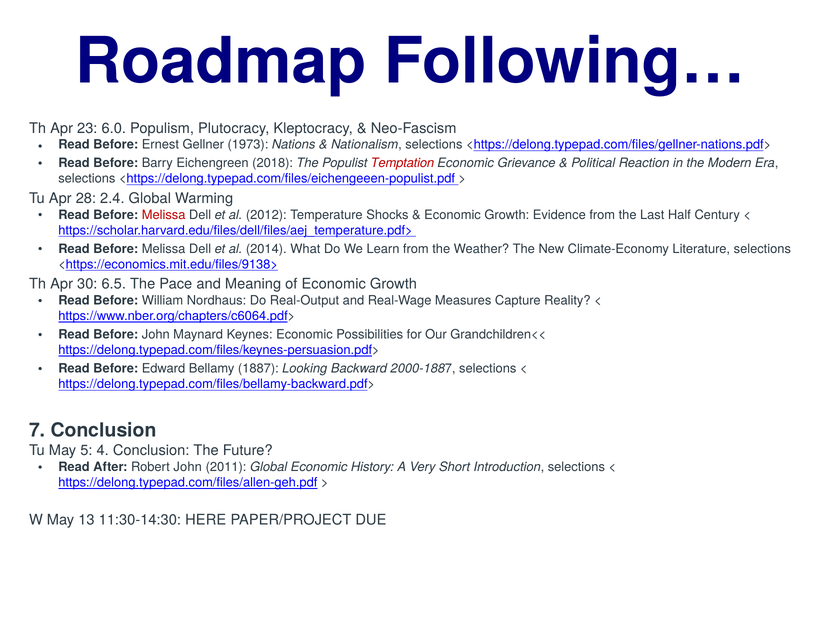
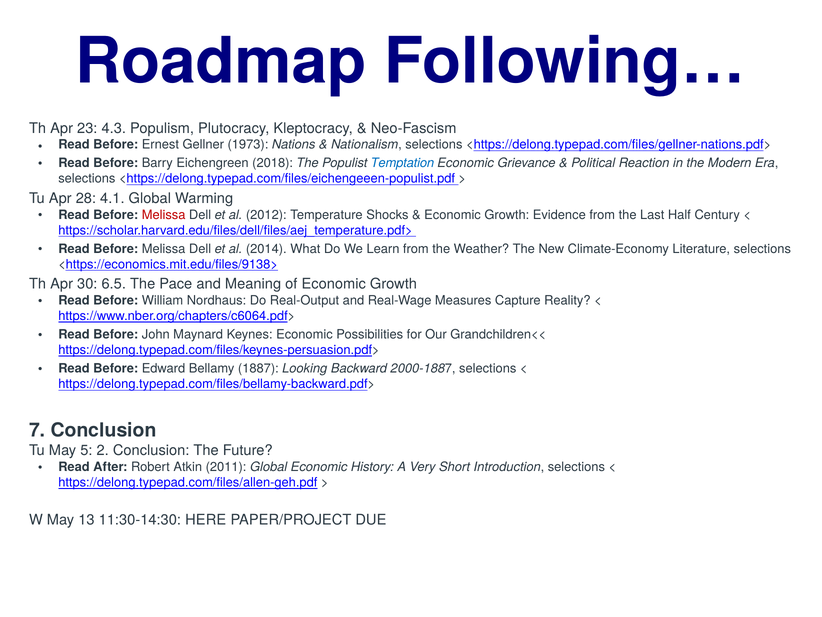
6.0: 6.0 -> 4.3 (114, 128)
Temptation colour: red -> blue (402, 163)
2.4: 2.4 -> 4.1 (112, 198)
4: 4 -> 2 (103, 450)
Robert John: John -> Atkin (188, 467)
